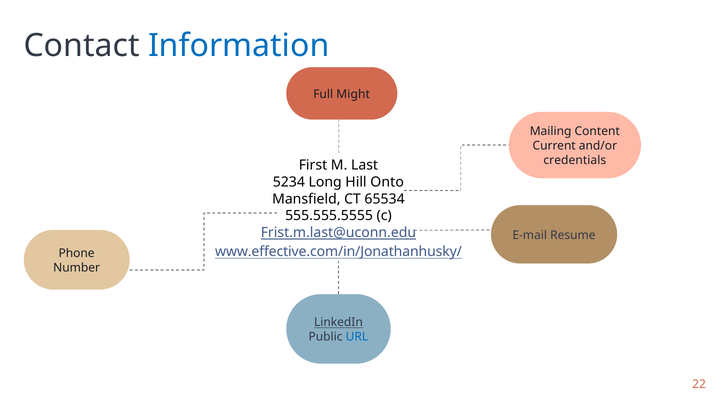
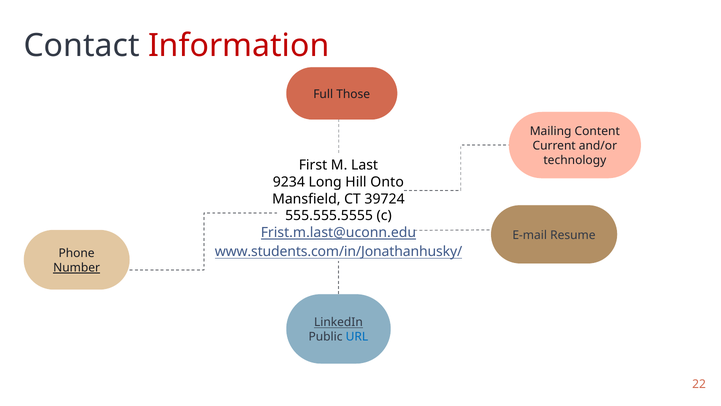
Information colour: blue -> red (239, 45)
Might: Might -> Those (353, 94)
credentials: credentials -> technology (575, 160)
5234: 5234 -> 9234 (289, 182)
65534: 65534 -> 39724 (385, 199)
www.effective.com/in/Jonathanhusky/: www.effective.com/in/Jonathanhusky/ -> www.students.com/in/Jonathanhusky/ (339, 251)
Number underline: none -> present (77, 267)
